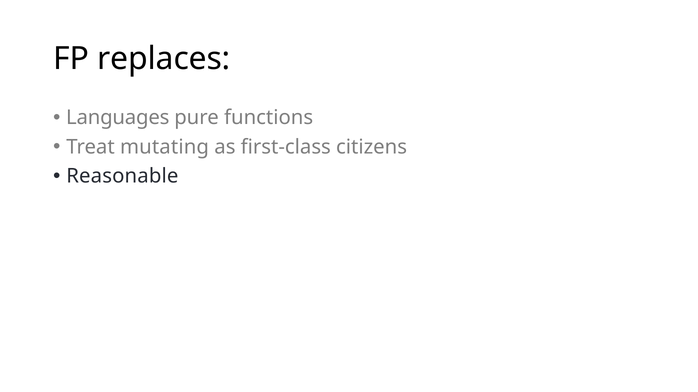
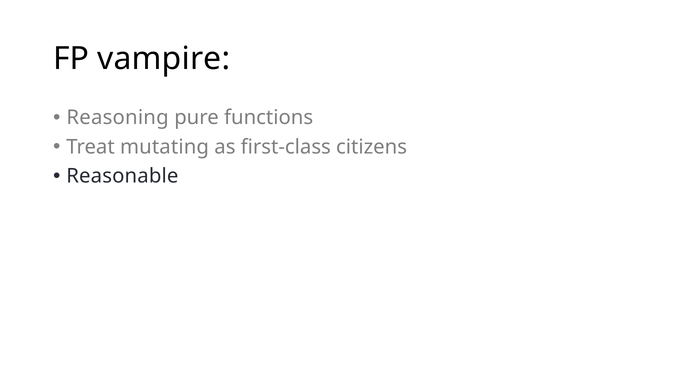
replaces: replaces -> vampire (164, 59)
Languages: Languages -> Reasoning (118, 118)
